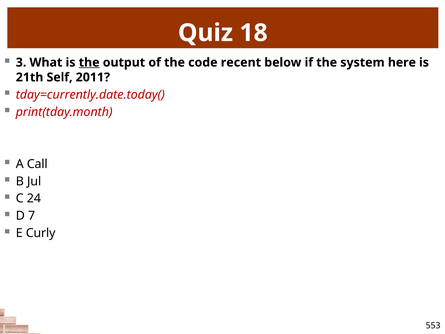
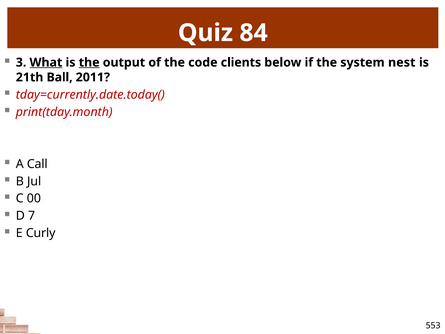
18: 18 -> 84 (254, 33)
What underline: none -> present (46, 62)
recent: recent -> clients (241, 62)
here: here -> nest (402, 62)
Self: Self -> Ball (60, 77)
24: 24 -> 00 (34, 198)
